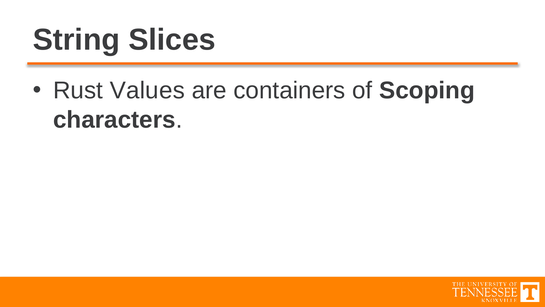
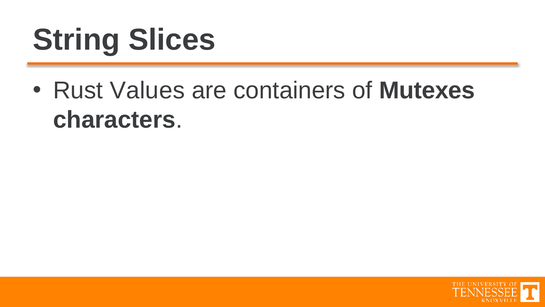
Scoping: Scoping -> Mutexes (427, 90)
